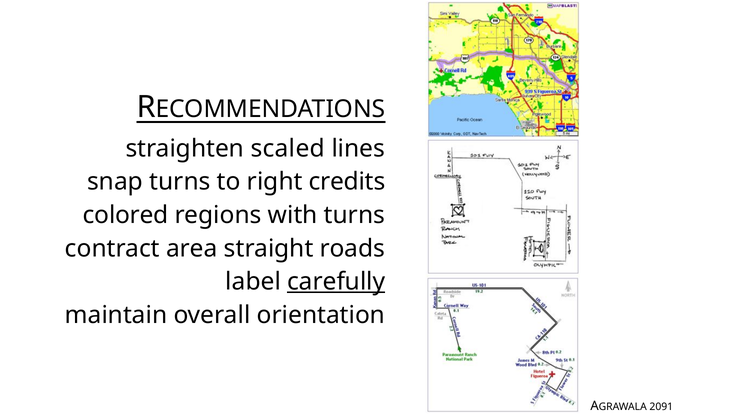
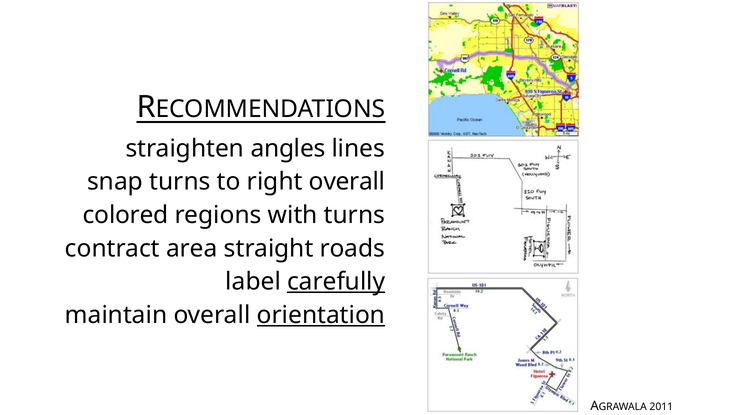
scaled: scaled -> angles (288, 149)
right credits: credits -> overall (347, 182)
orientation underline: none -> present (321, 315)
2091: 2091 -> 2011 (661, 407)
